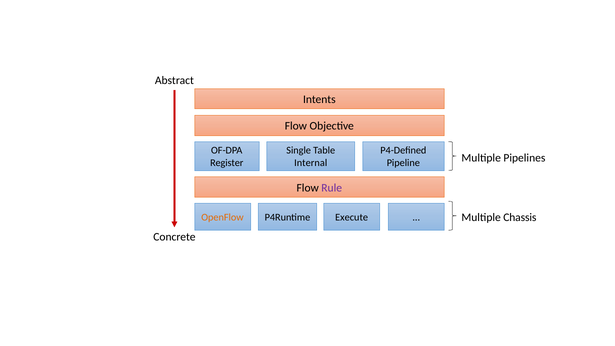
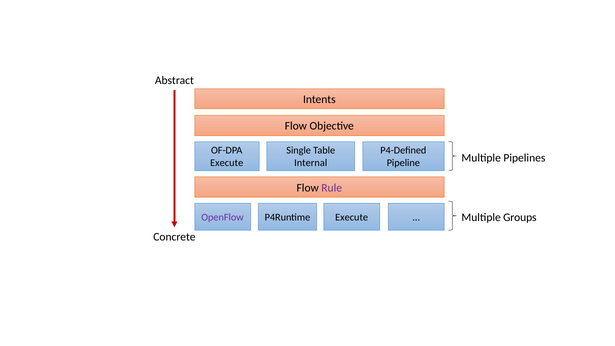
Register: Register -> Execute (227, 163)
Chassis: Chassis -> Groups (520, 218)
OpenFlow colour: orange -> purple (222, 217)
